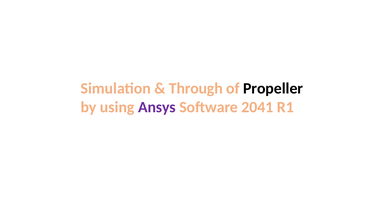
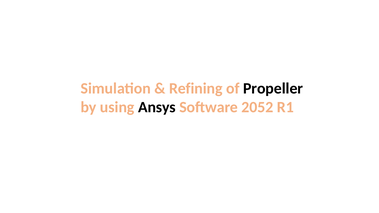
Through: Through -> Refining (196, 88)
Ansys colour: purple -> black (157, 107)
2041: 2041 -> 2052 (257, 107)
